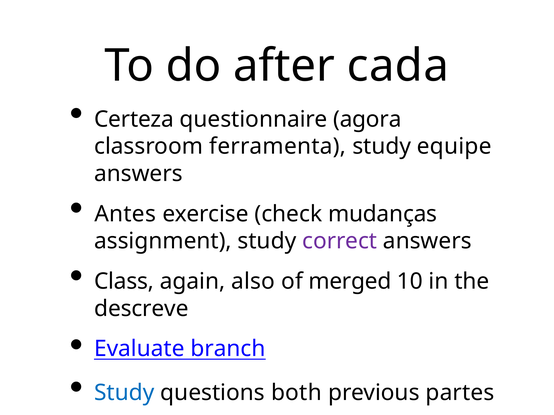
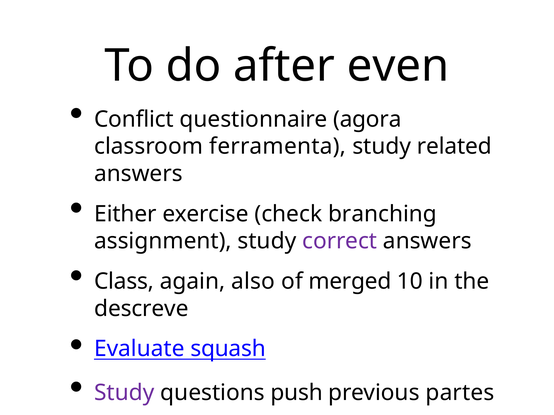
cada: cada -> even (398, 66)
Certeza: Certeza -> Conflict (134, 119)
equipe: equipe -> related (454, 147)
Antes: Antes -> Either (125, 214)
mudanças: mudanças -> branching (382, 214)
branch: branch -> squash (228, 349)
Study colour: blue -> purple (124, 393)
both: both -> push (297, 393)
